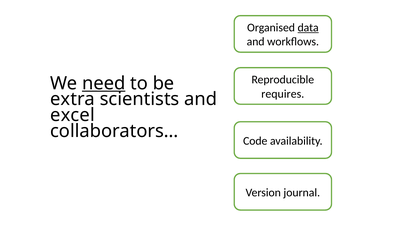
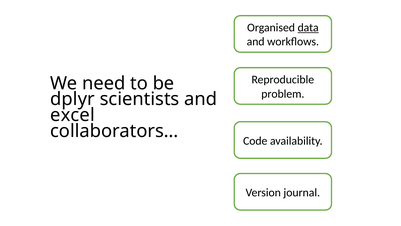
need underline: present -> none (104, 83)
requires: requires -> problem (283, 94)
extra: extra -> dplyr (73, 99)
